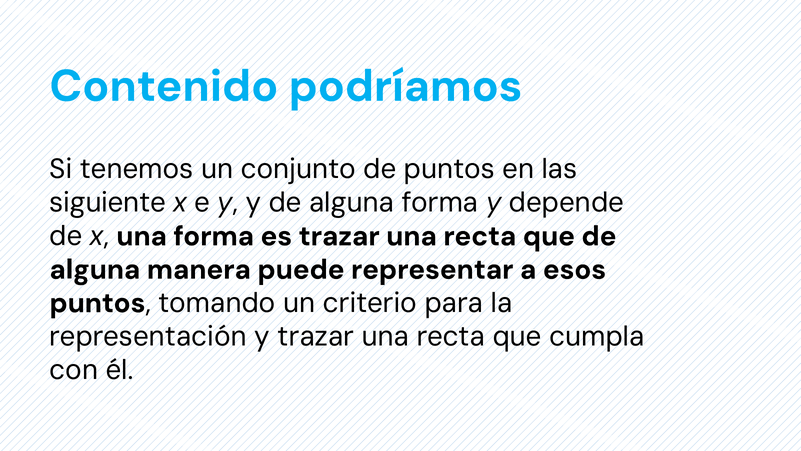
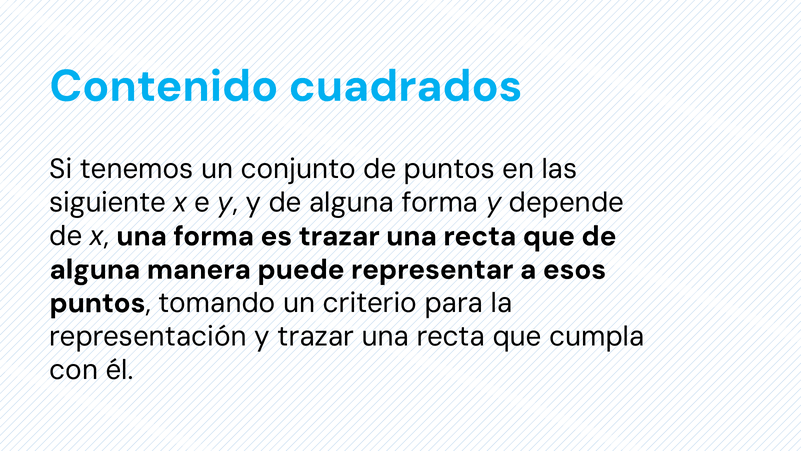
podríamos: podríamos -> cuadrados (406, 86)
